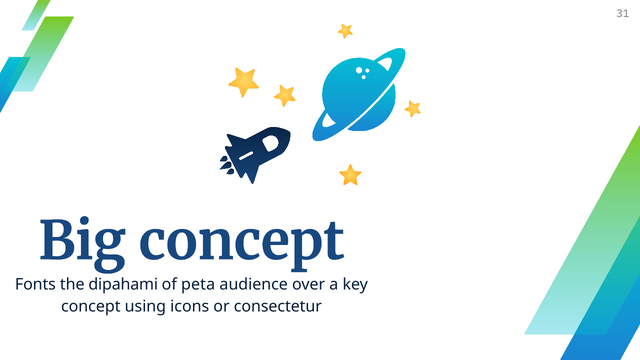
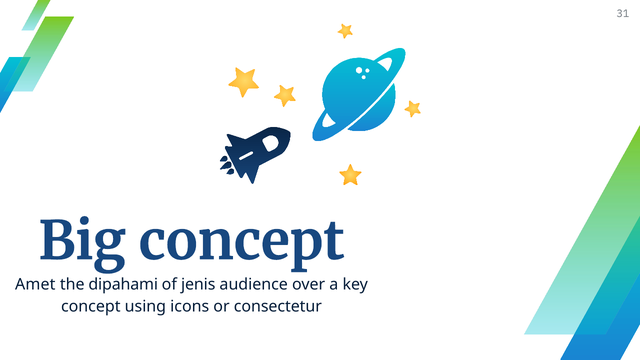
Fonts: Fonts -> Amet (35, 284)
peta: peta -> jenis (198, 284)
